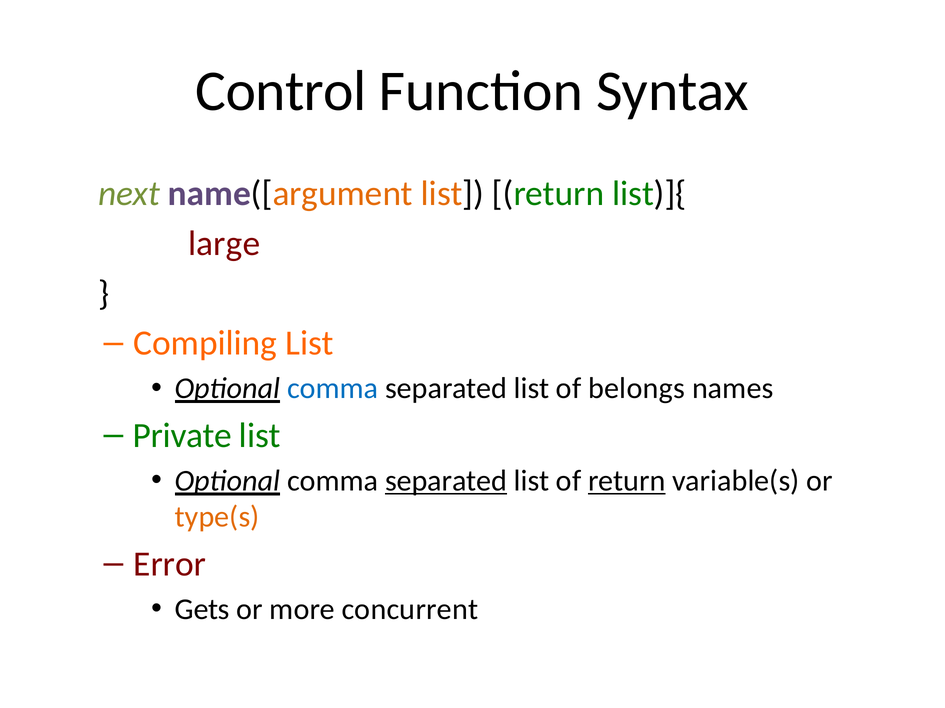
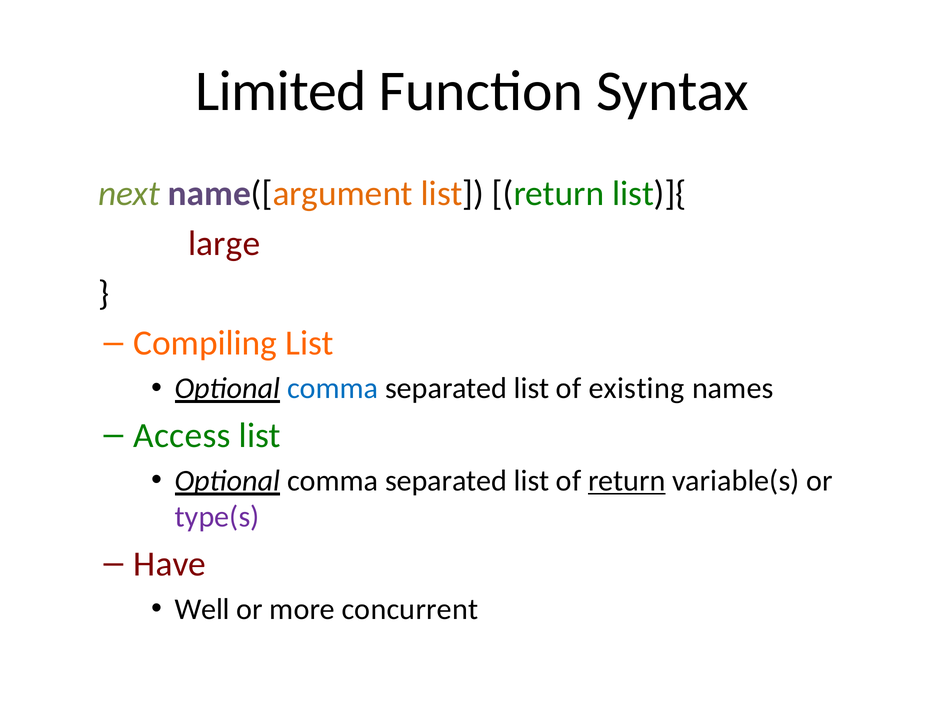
Control: Control -> Limited (281, 91)
belongs: belongs -> existing (636, 389)
Private: Private -> Access (182, 436)
separated underline: present -> none (446, 481)
type(s colour: orange -> purple (217, 518)
Error: Error -> Have (170, 565)
Gets: Gets -> Well (202, 610)
